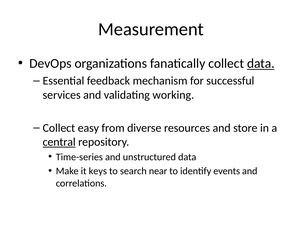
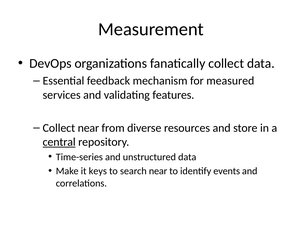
data underline: present -> none (261, 63)
successful: successful -> measured (230, 81)
working: working -> features (173, 95)
Collect easy: easy -> near (88, 128)
